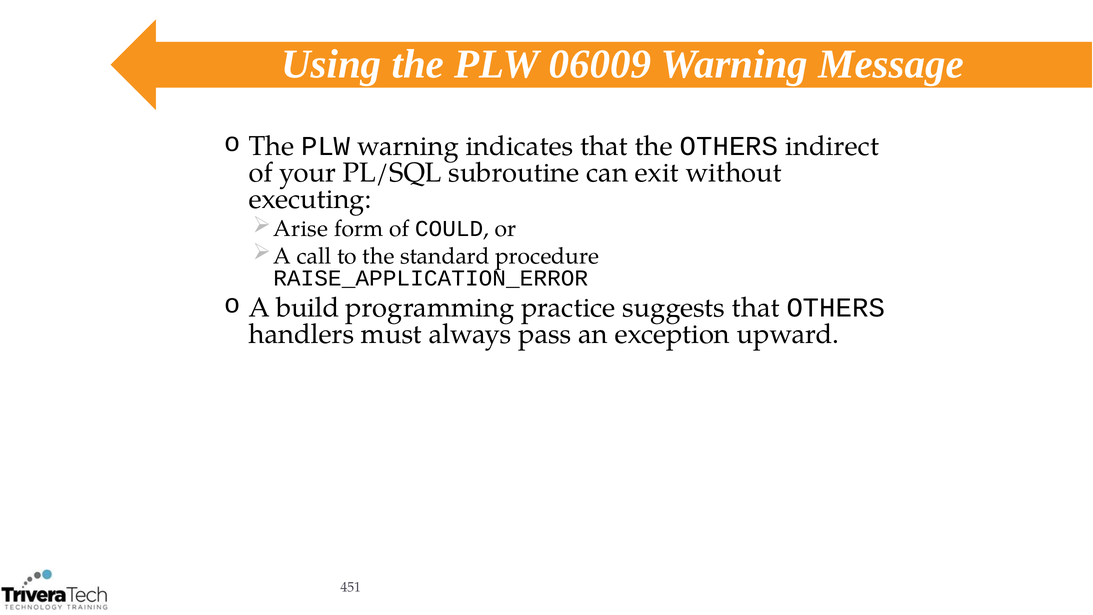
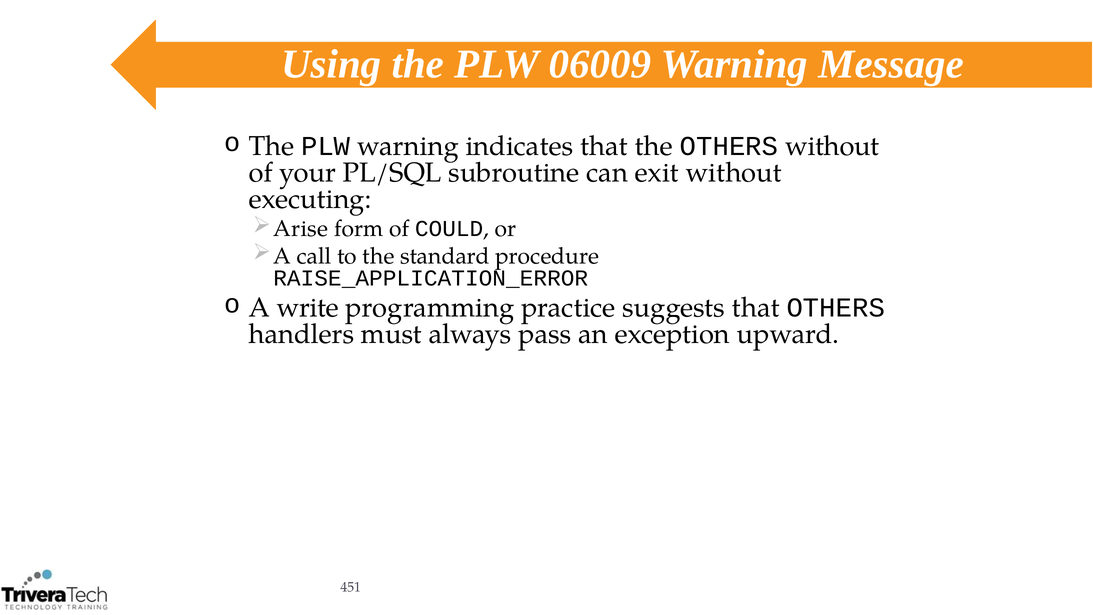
OTHERS indirect: indirect -> without (832, 146)
build: build -> write (308, 308)
